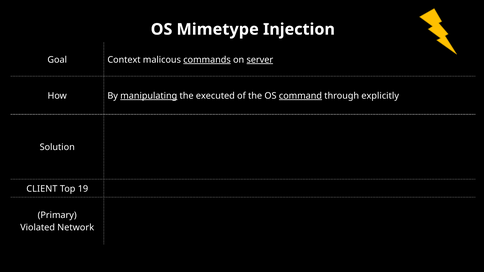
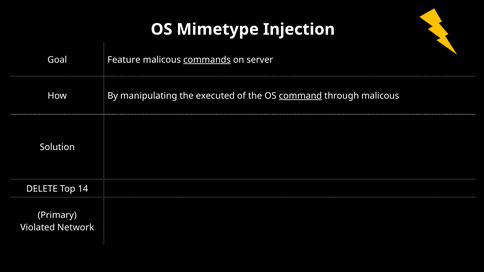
Context: Context -> Feature (124, 60)
server underline: present -> none (260, 60)
manipulating underline: present -> none (149, 96)
through explicitly: explicitly -> malicous (380, 96)
CLIENT: CLIENT -> DELETE (42, 189)
19: 19 -> 14 (83, 189)
